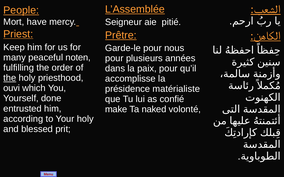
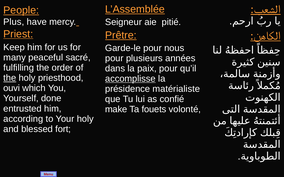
Mort: Mort -> Plus (14, 22)
noten: noten -> sacré (78, 58)
accomplisse underline: none -> present (130, 79)
naked: naked -> fouets (154, 110)
prit: prit -> fort (63, 129)
